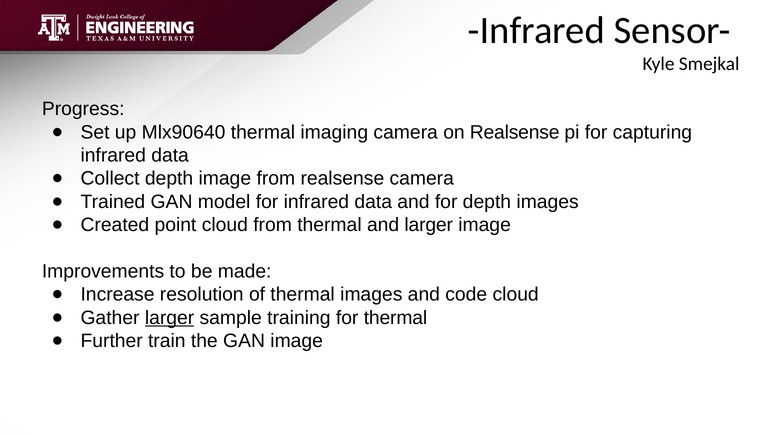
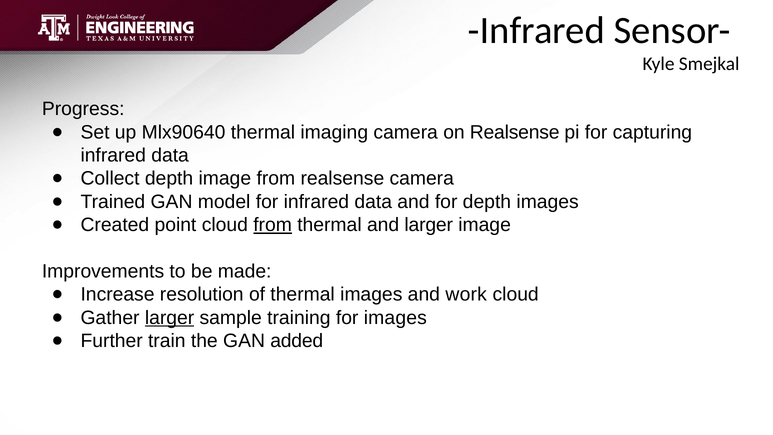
from underline: none -> present (273, 225)
and code: code -> work (466, 294)
for thermal: thermal -> images (395, 318)
GAN image: image -> added (297, 341)
